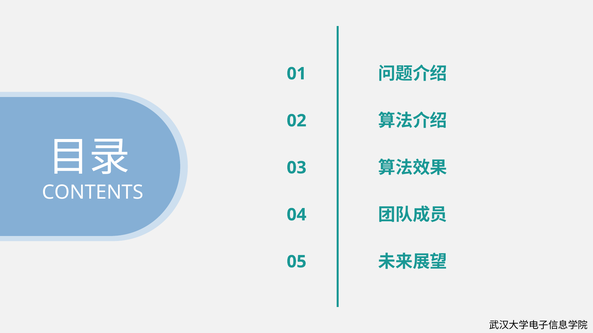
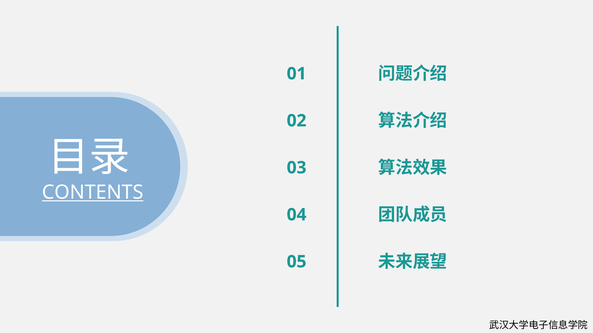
CONTENTS underline: none -> present (93, 193)
